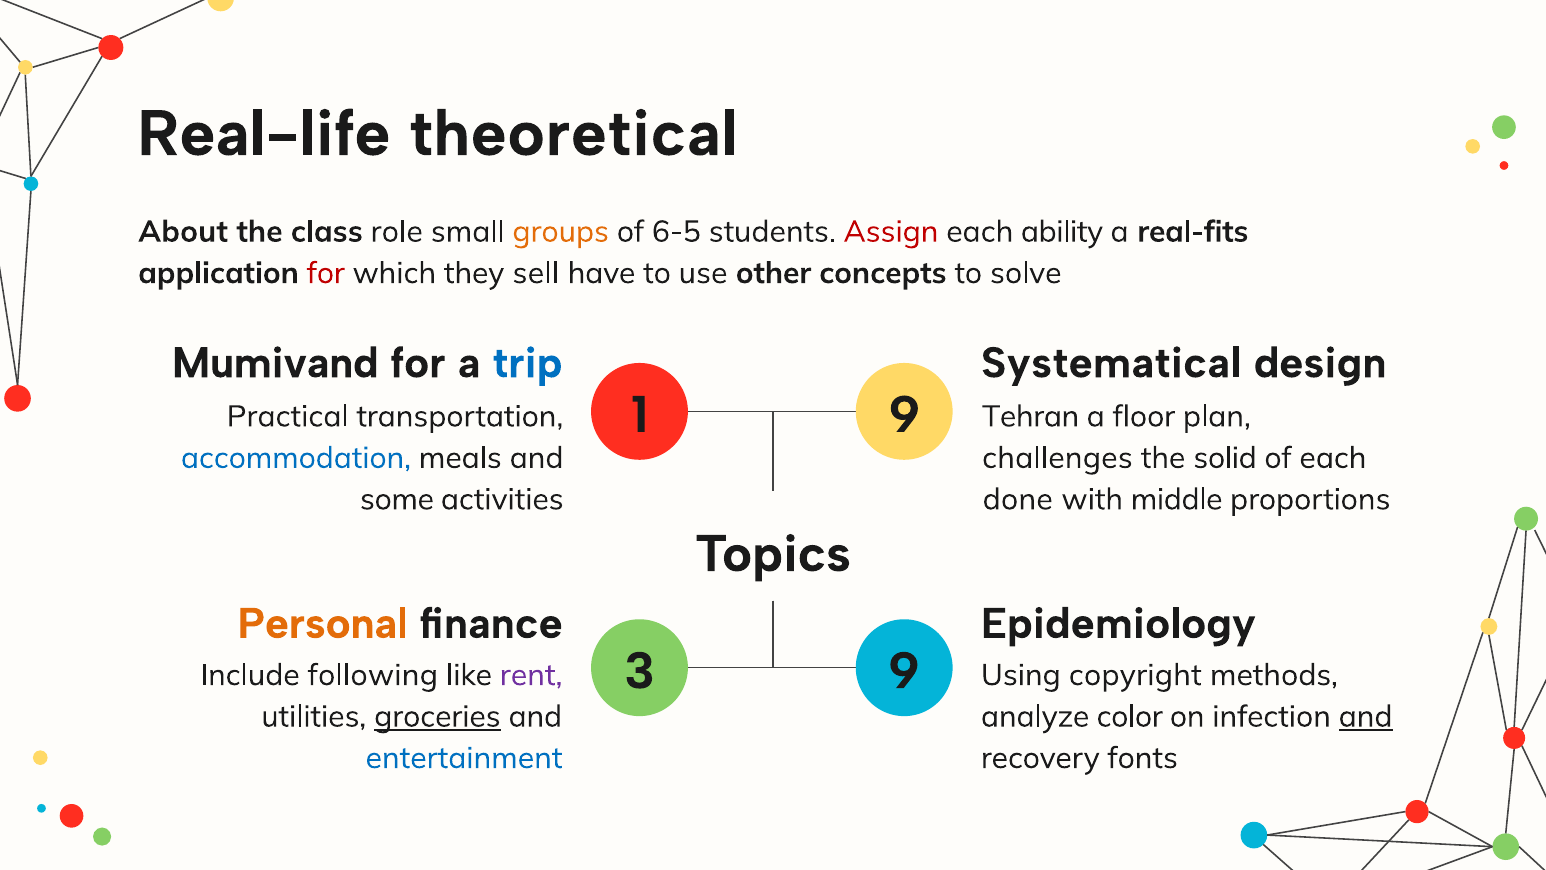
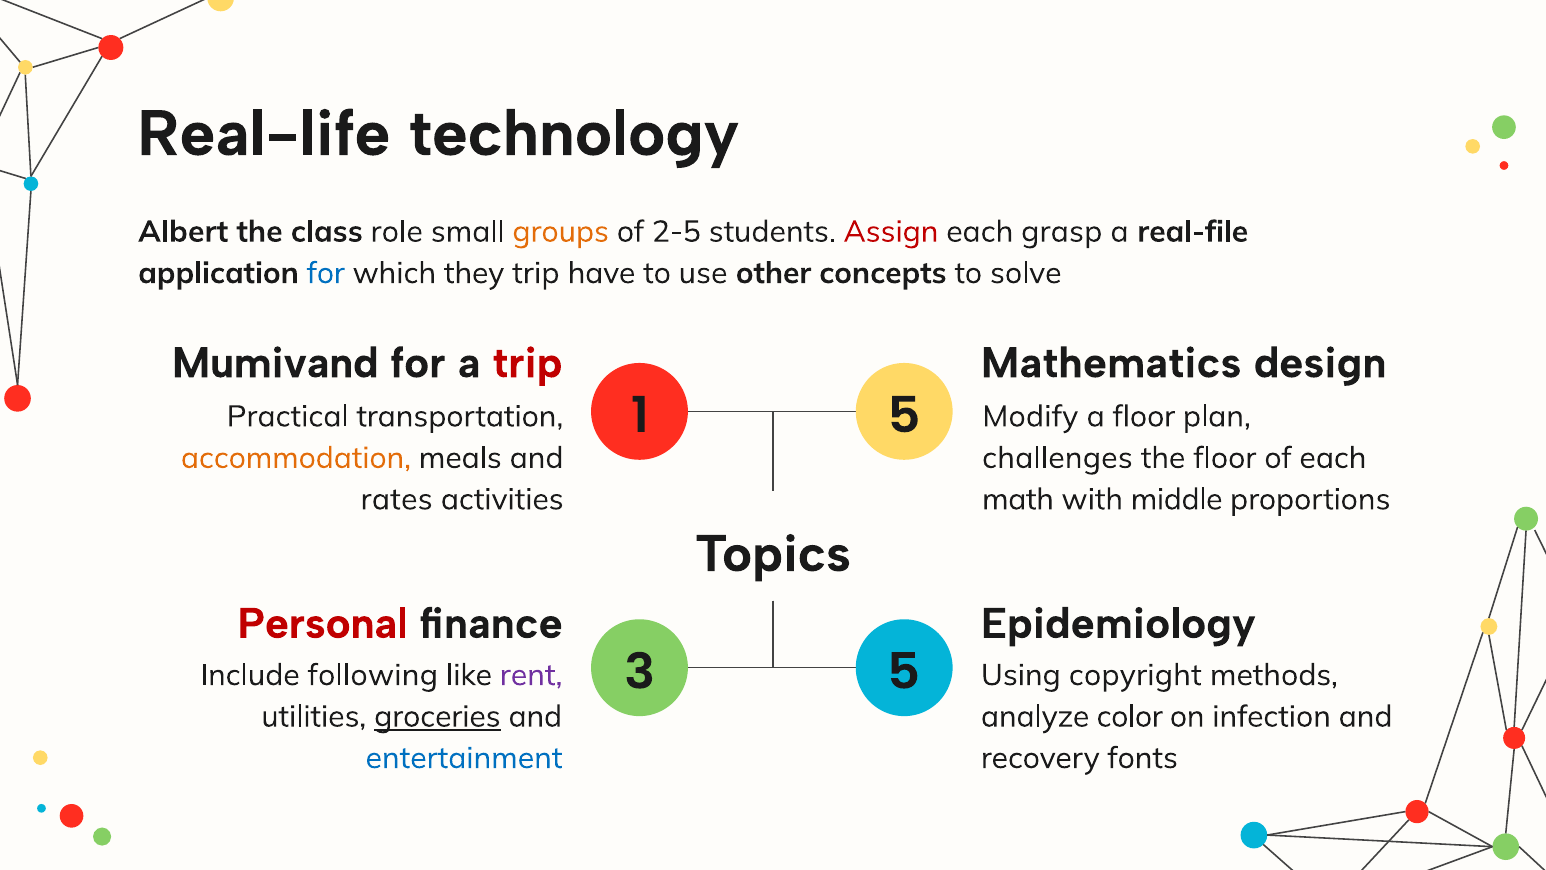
theoretical: theoretical -> technology (574, 134)
About: About -> Albert (183, 232)
6-5: 6-5 -> 2-5 (676, 232)
ability: ability -> grasp (1062, 232)
real-fits: real-fits -> real-file (1193, 232)
for colour: red -> blue (326, 273)
they sell: sell -> trip (536, 273)
trip colour: blue -> red (527, 363)
Systematical: Systematical -> Mathematics (1111, 363)
1 9: 9 -> 5 (904, 415)
Tehran: Tehran -> Modify (1030, 416)
accommodation colour: blue -> orange (296, 458)
the solid: solid -> floor (1225, 458)
some: some -> rates (397, 499)
done: done -> math (1018, 499)
Personal colour: orange -> red (323, 623)
3 9: 9 -> 5 (904, 671)
and underline: present -> none (1366, 716)
